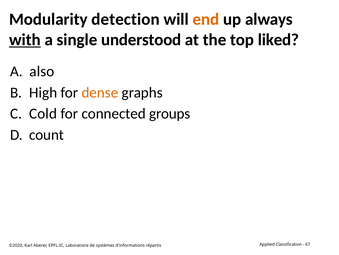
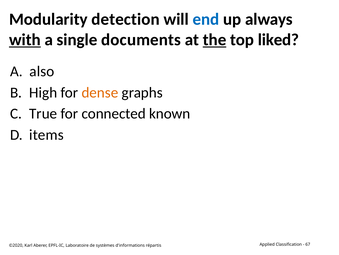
end colour: orange -> blue (206, 19)
understood: understood -> documents (141, 40)
the underline: none -> present (215, 40)
Cold: Cold -> True (43, 113)
groups: groups -> known (170, 113)
count: count -> items (46, 134)
